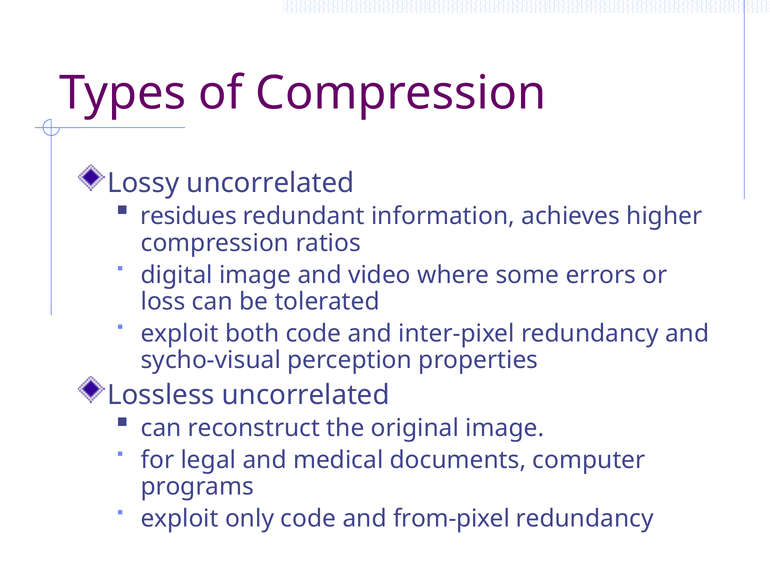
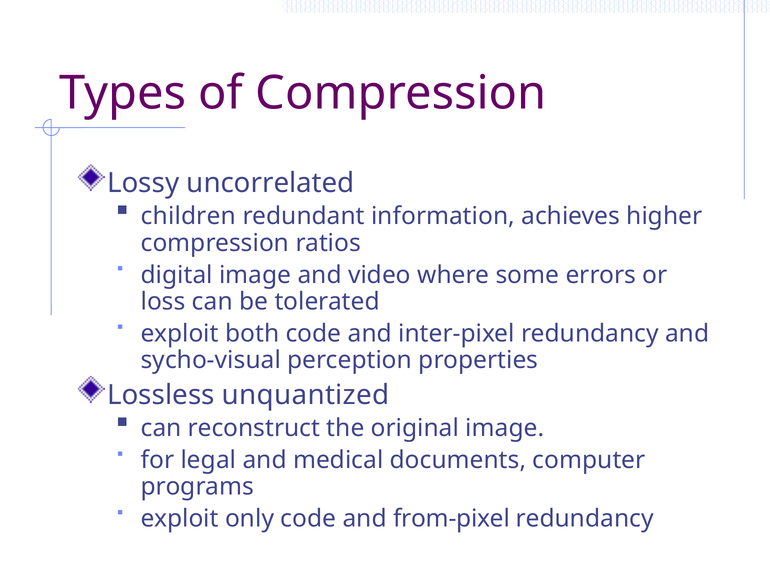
residues: residues -> children (188, 216)
Lossless uncorrelated: uncorrelated -> unquantized (306, 395)
